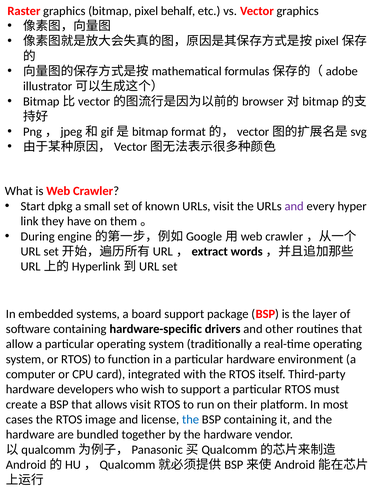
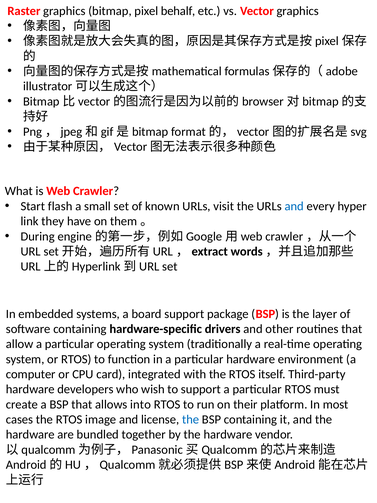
dpkg: dpkg -> flash (60, 206)
and colour: purple -> blue (294, 206)
allows visit: visit -> into (141, 404)
